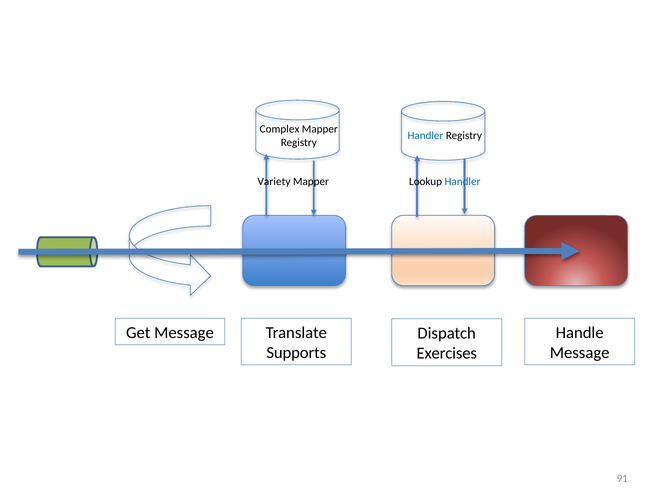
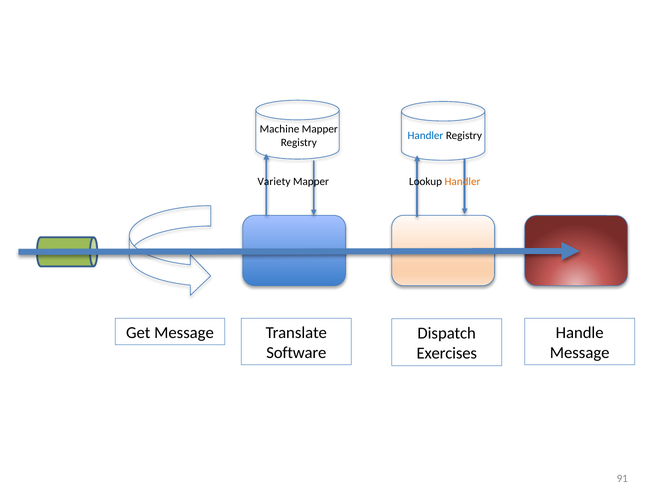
Complex: Complex -> Machine (279, 129)
Handler colour: blue -> orange (462, 181)
Supports: Supports -> Software (296, 353)
